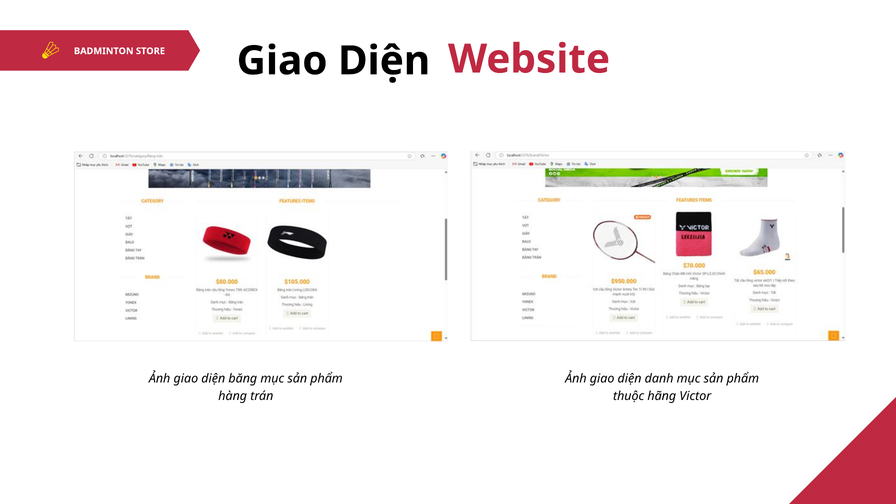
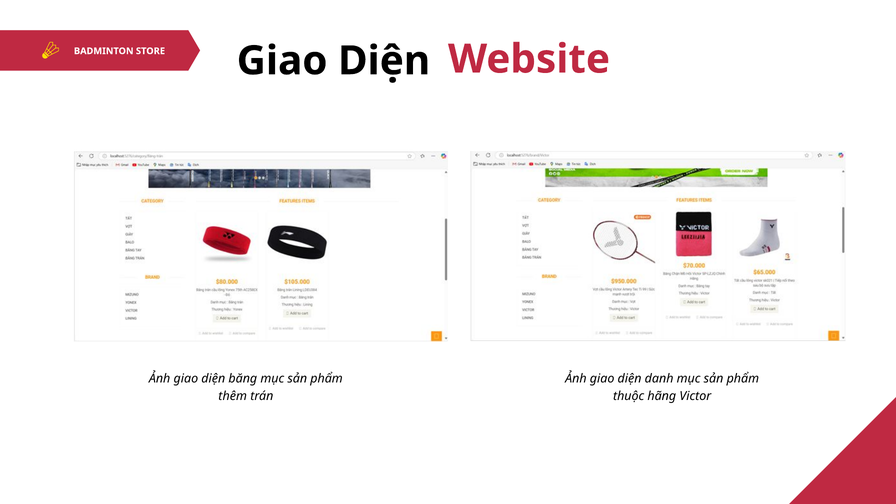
hàng: hàng -> thêm (233, 396)
